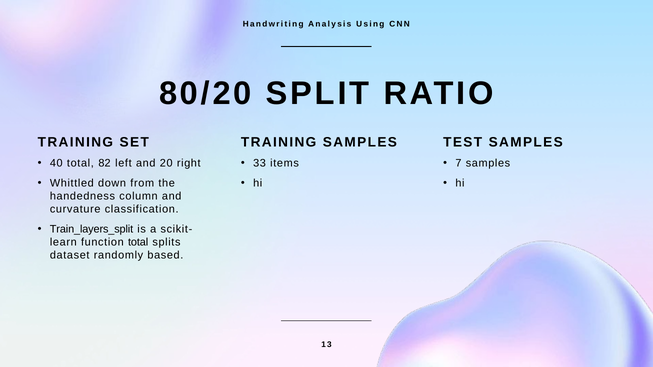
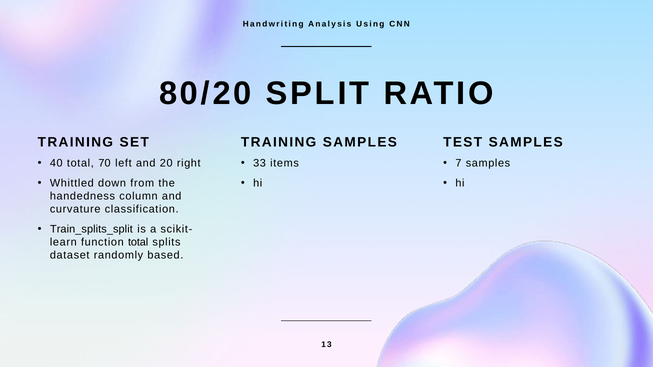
82: 82 -> 70 (104, 164)
Train_layers_split: Train_layers_split -> Train_splits_split (91, 229)
